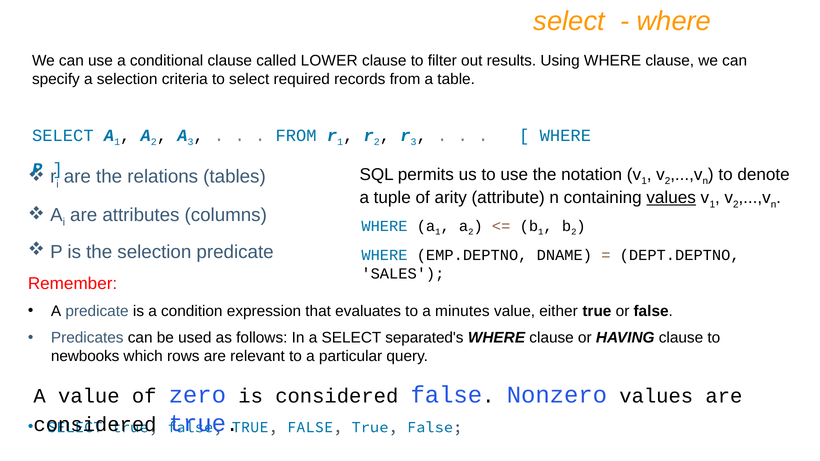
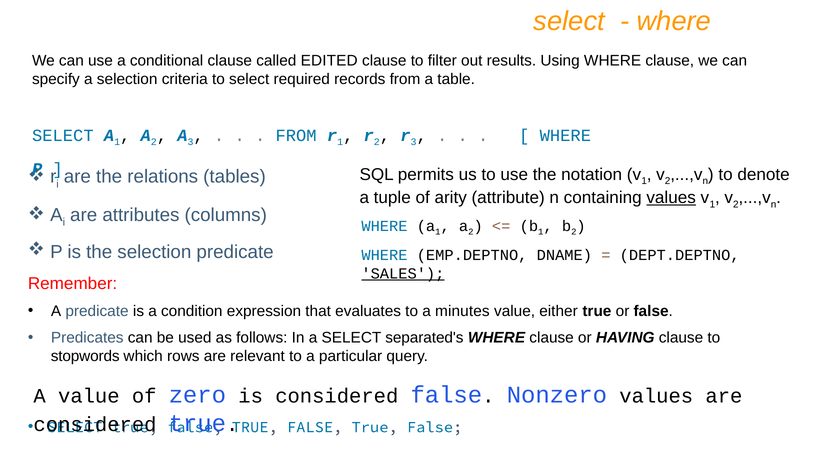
LOWER: LOWER -> EDITED (329, 61)
SALES underline: none -> present (403, 274)
newbooks: newbooks -> stopwords (85, 356)
